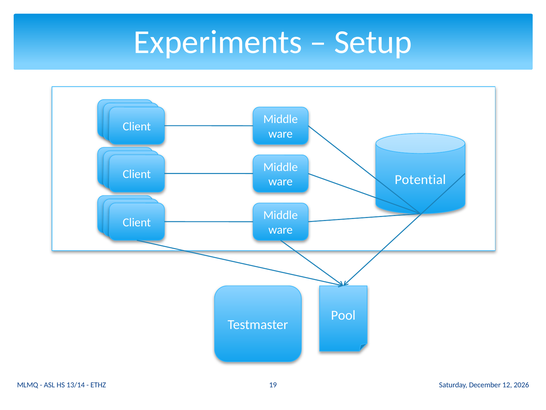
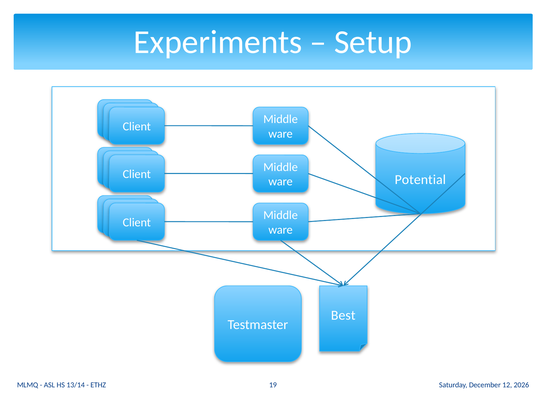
Pool: Pool -> Best (343, 315)
